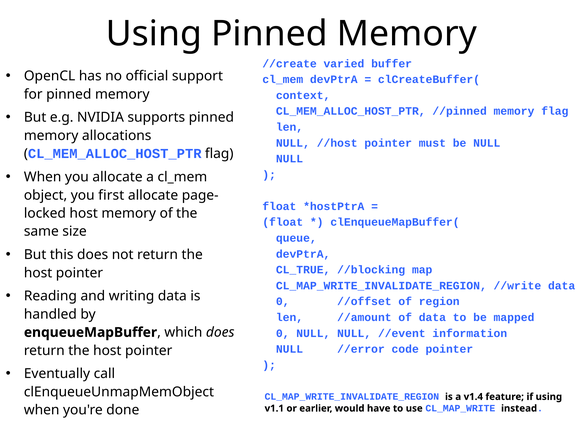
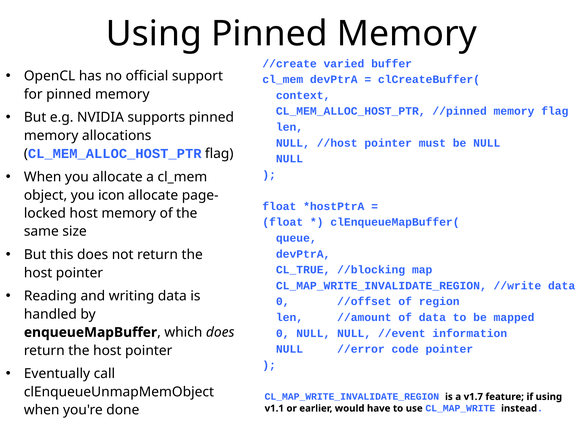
first: first -> icon (111, 195)
v1.4: v1.4 -> v1.7 (473, 397)
